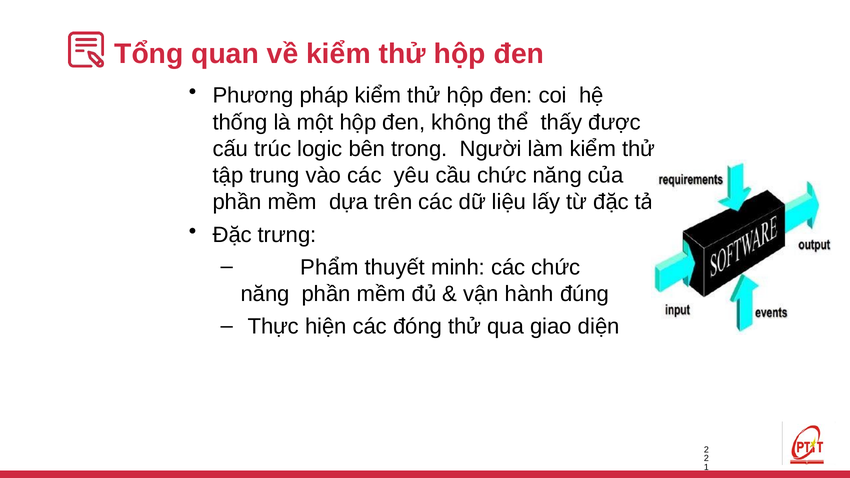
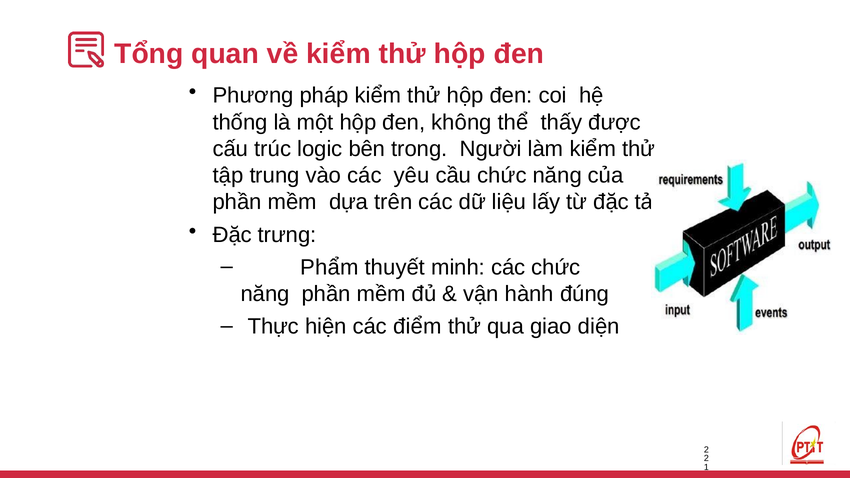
đóng: đóng -> điểm (417, 327)
